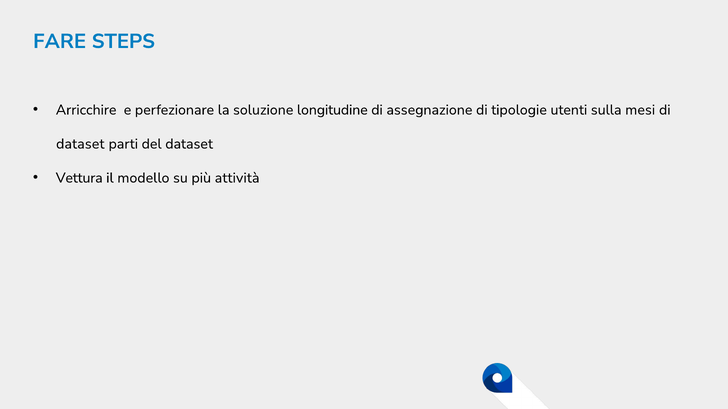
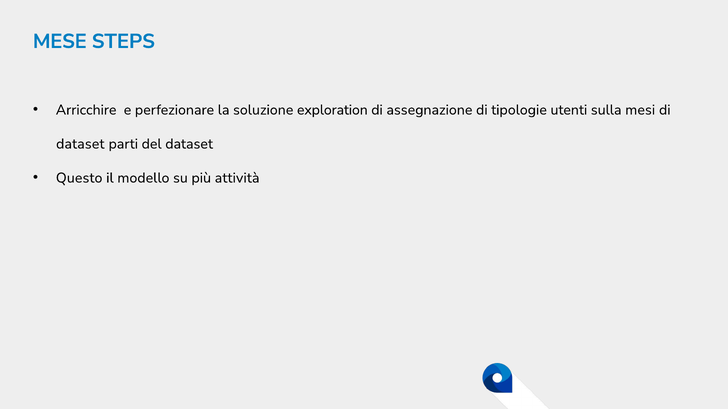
FARE: FARE -> MESE (60, 41)
longitudine: longitudine -> exploration (332, 110)
Vettura: Vettura -> Questo (79, 178)
